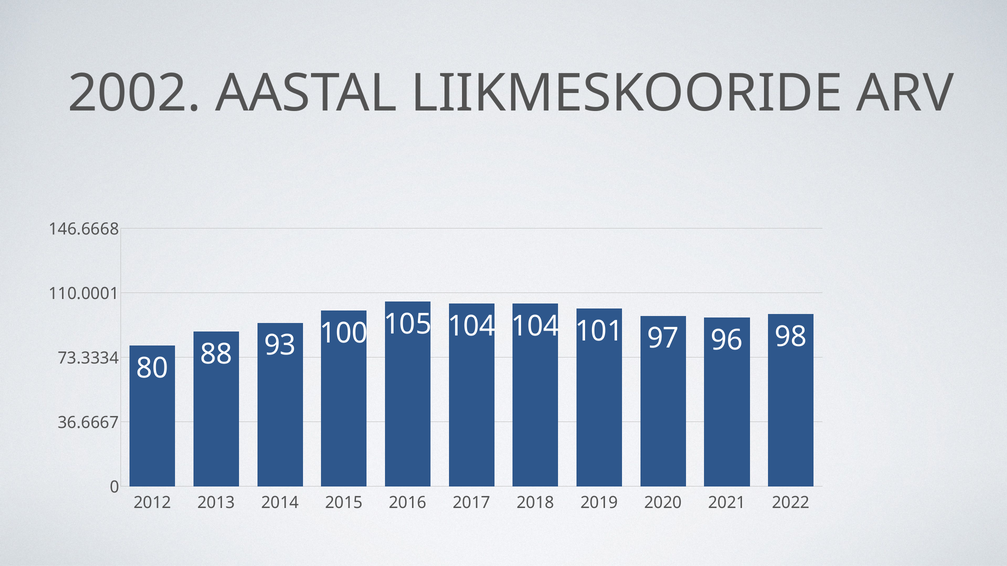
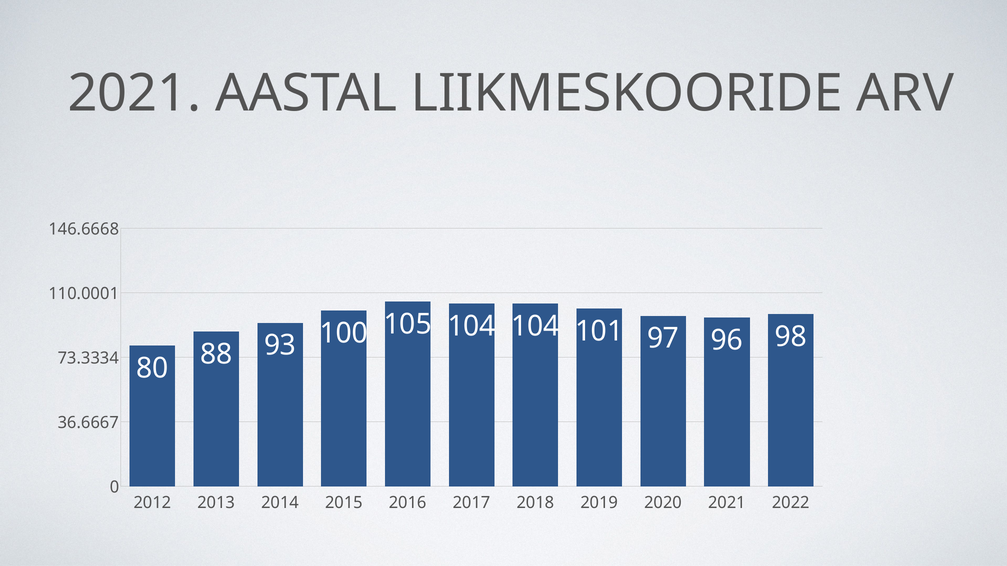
2002: 2002 -> 2021 (134, 93)
